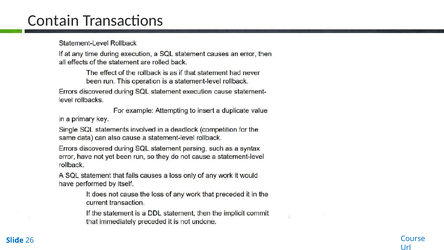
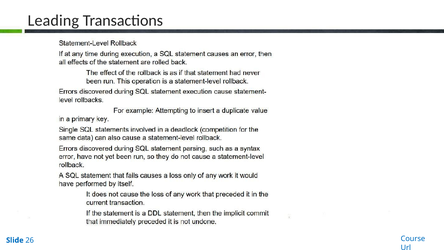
Contain: Contain -> Leading (53, 20)
